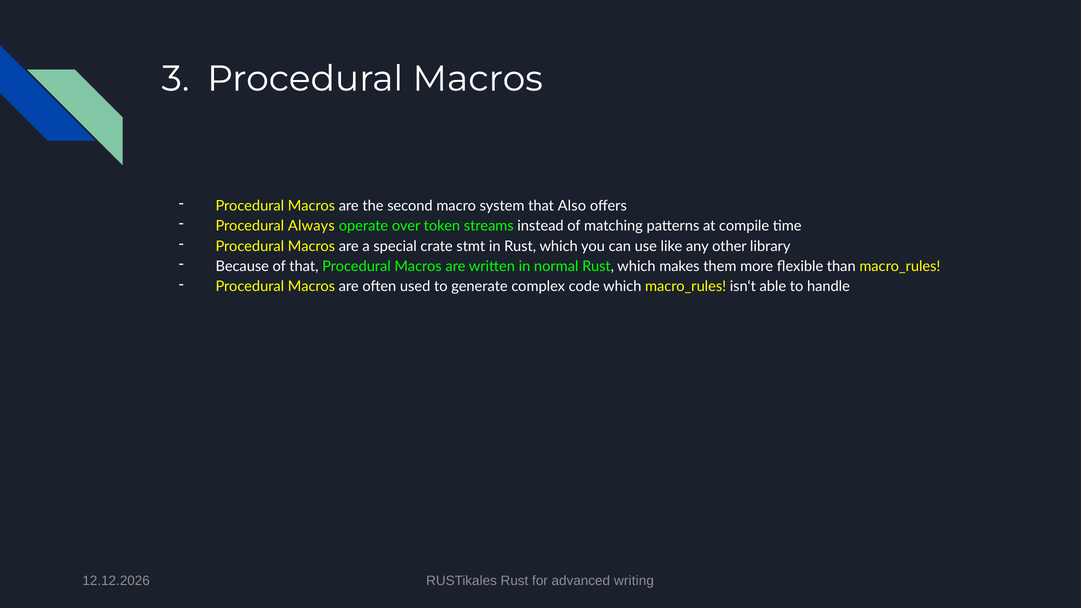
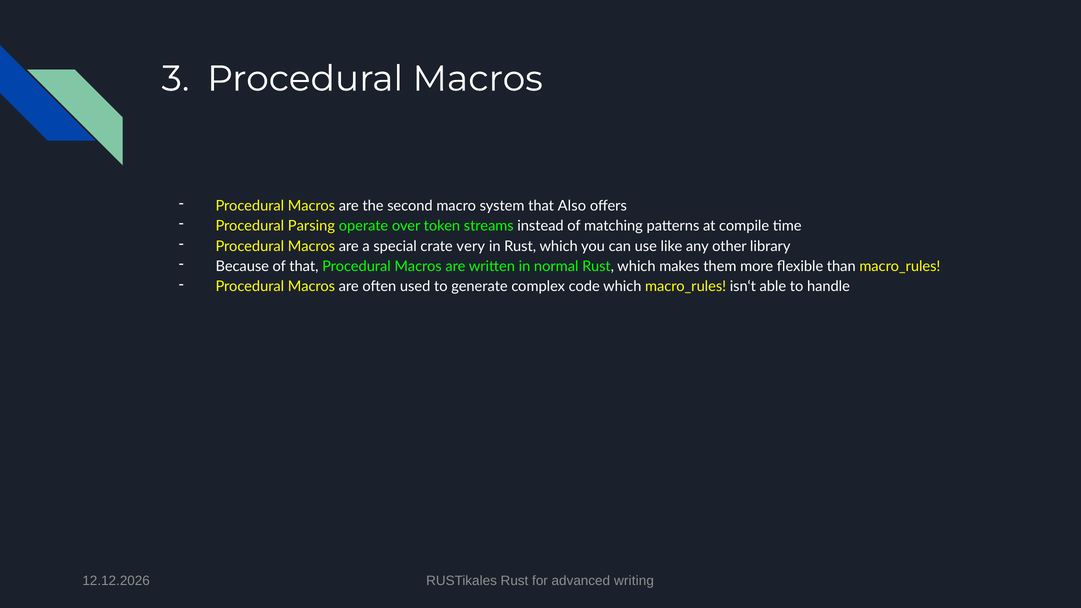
Always: Always -> Parsing (311, 226)
stmt: stmt -> very (471, 246)
